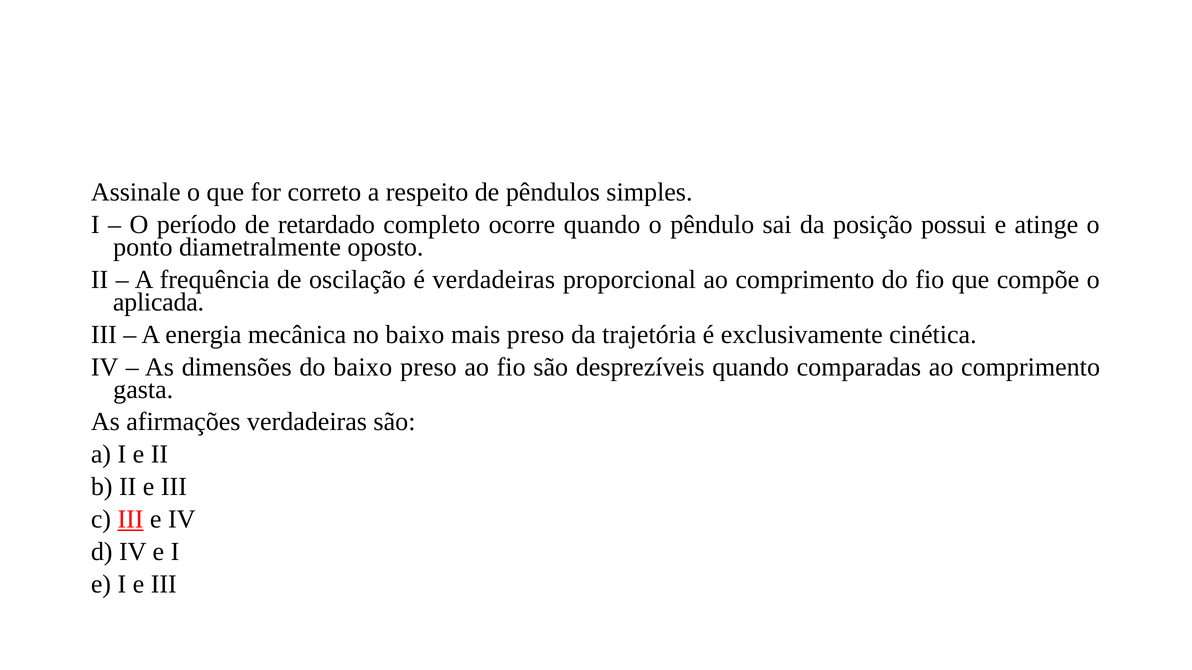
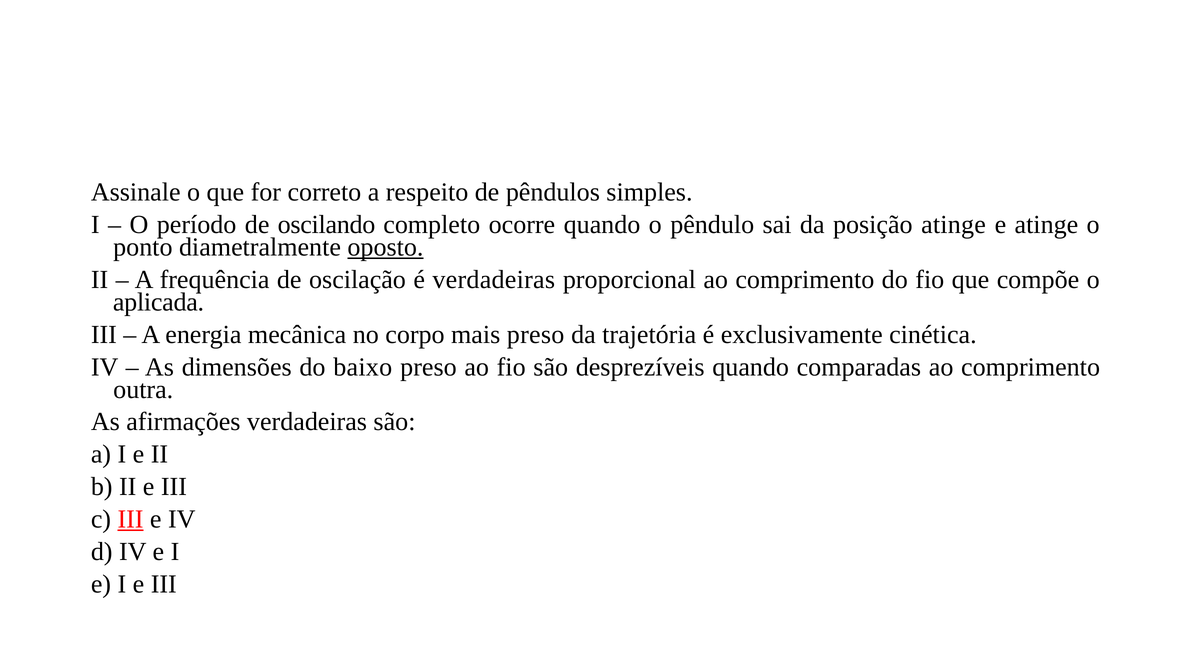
retardado: retardado -> oscilando (327, 225)
posição possui: possui -> atinge (953, 225)
oposto underline: none -> present (385, 247)
no baixo: baixo -> corpo (415, 335)
gasta: gasta -> outra (143, 390)
